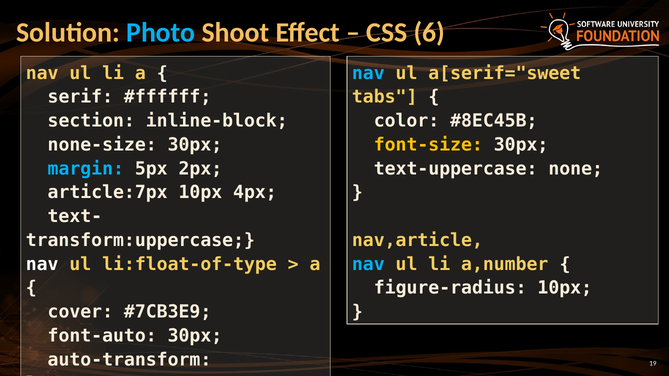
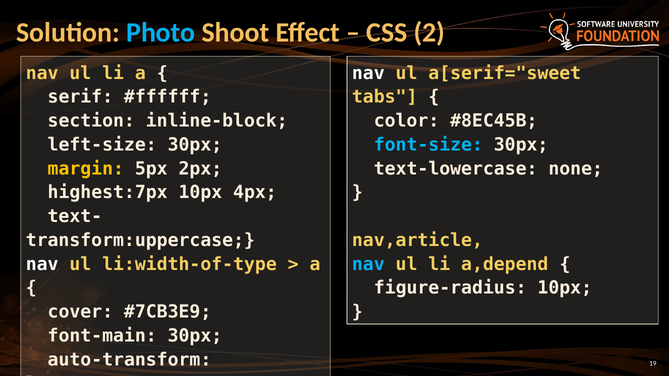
6: 6 -> 2 (429, 33)
nav colour: light blue -> white (368, 73)
none-size: none-size -> left-size (102, 145)
font-size colour: yellow -> light blue (428, 145)
margin colour: light blue -> yellow (86, 169)
text-uppercase: text-uppercase -> text-lowercase (456, 169)
article:7px: article:7px -> highest:7px (108, 193)
li:float-of-type: li:float-of-type -> li:width-of-type (189, 264)
a,number: a,number -> a,depend (505, 264)
font-auto: font-auto -> font-main (102, 336)
